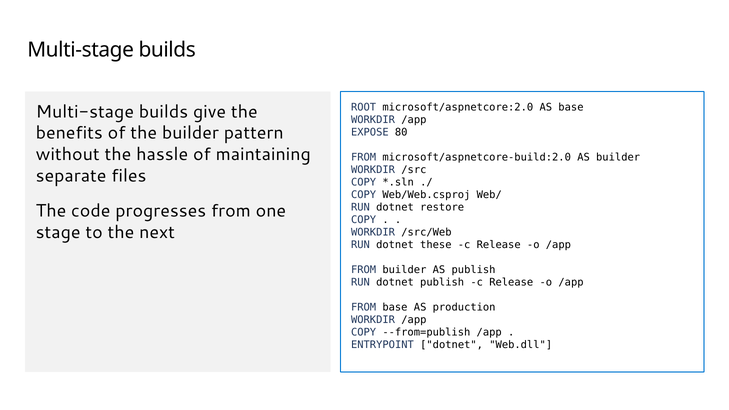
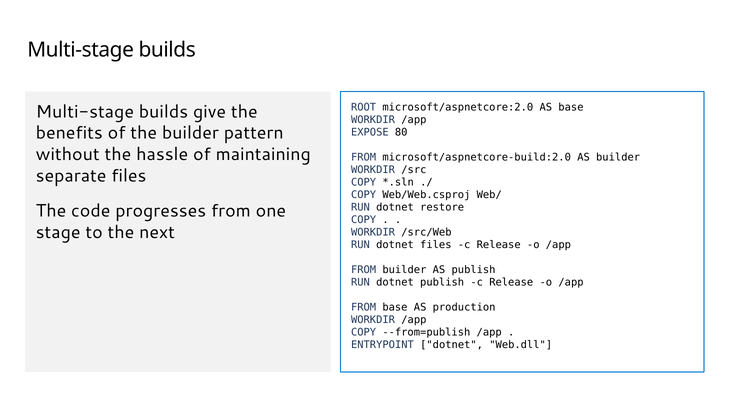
dotnet these: these -> files (436, 245)
